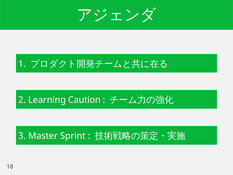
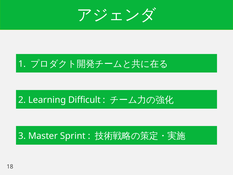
Caution: Caution -> Difficult (84, 100)
